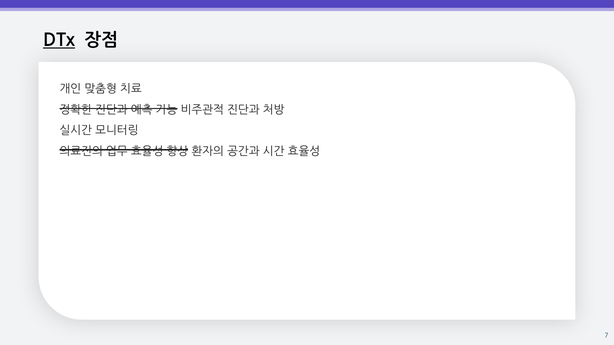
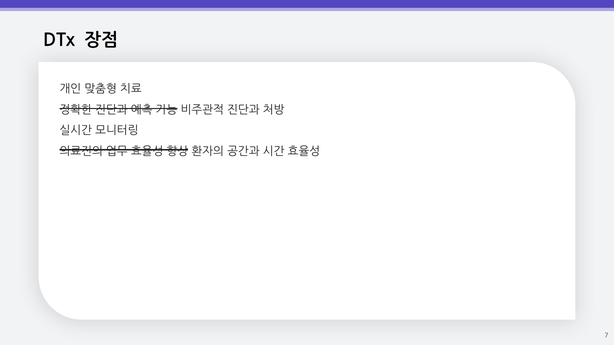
DTx underline: present -> none (59, 40)
